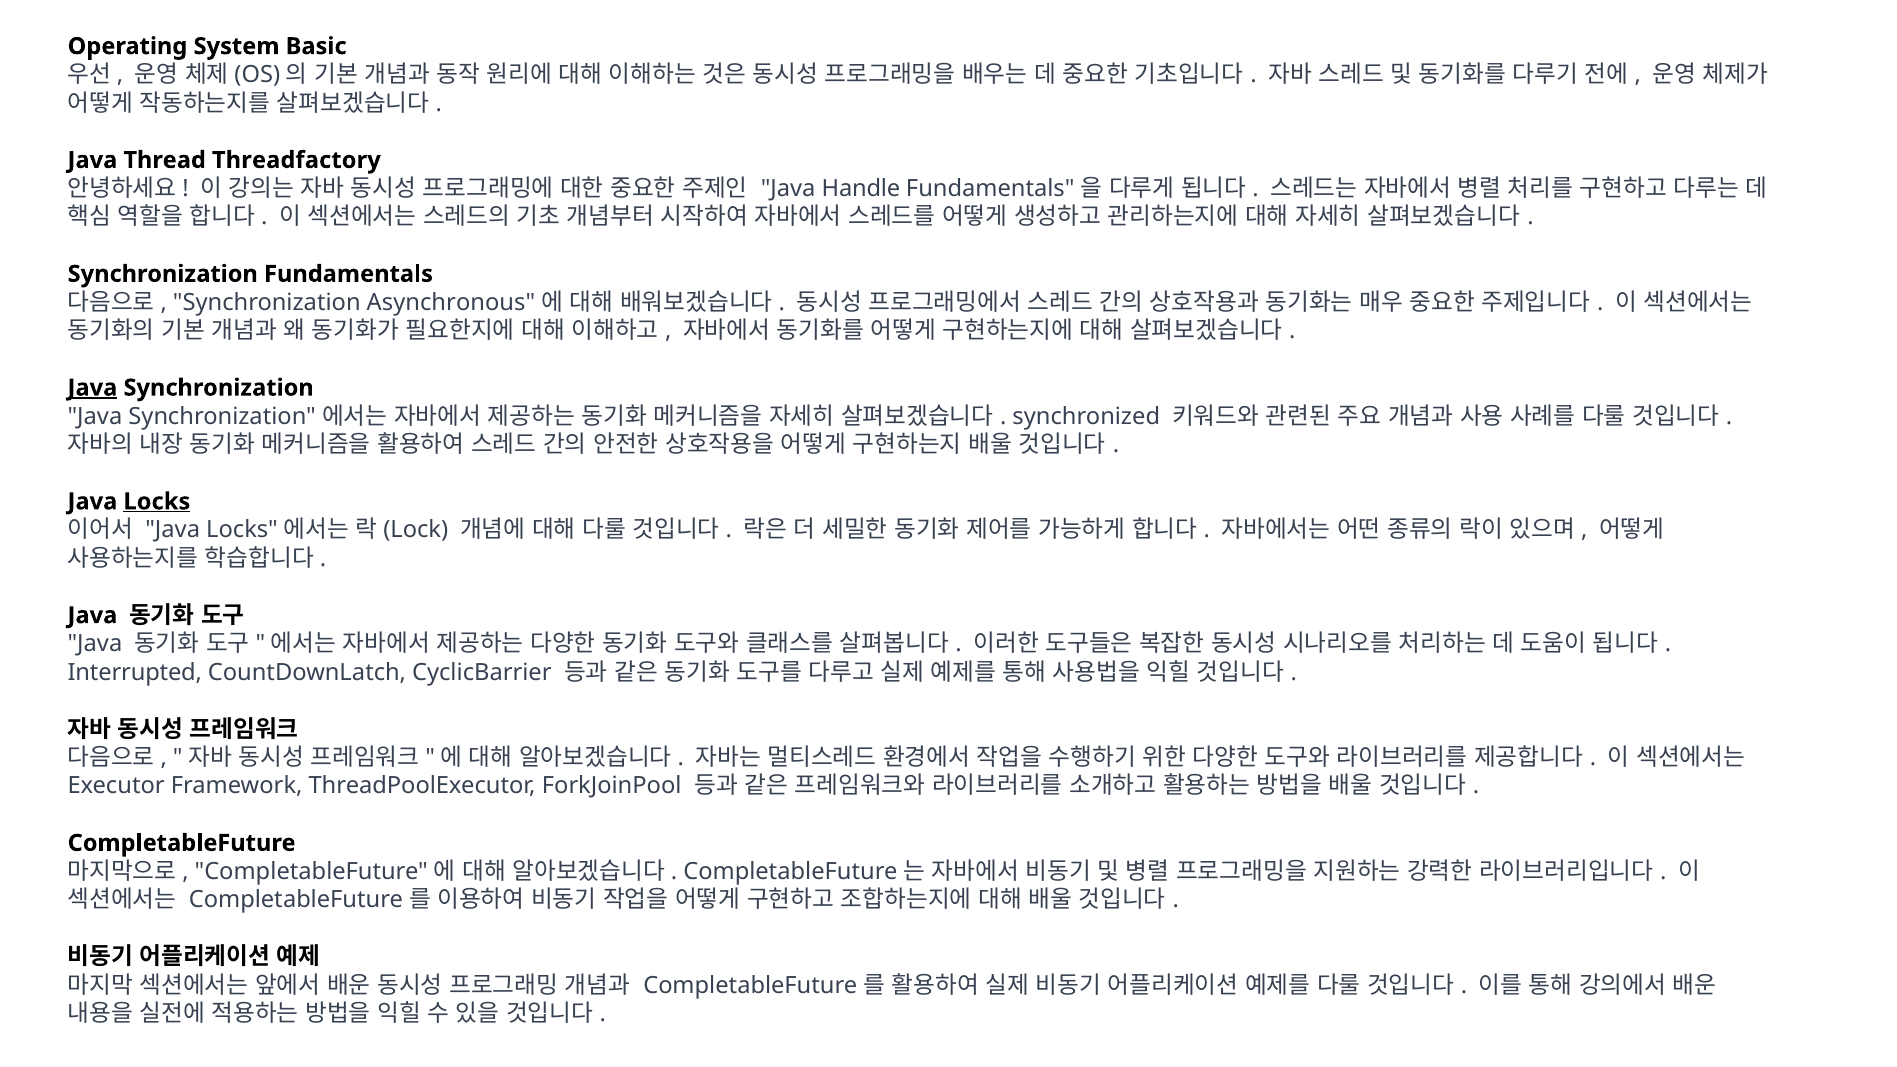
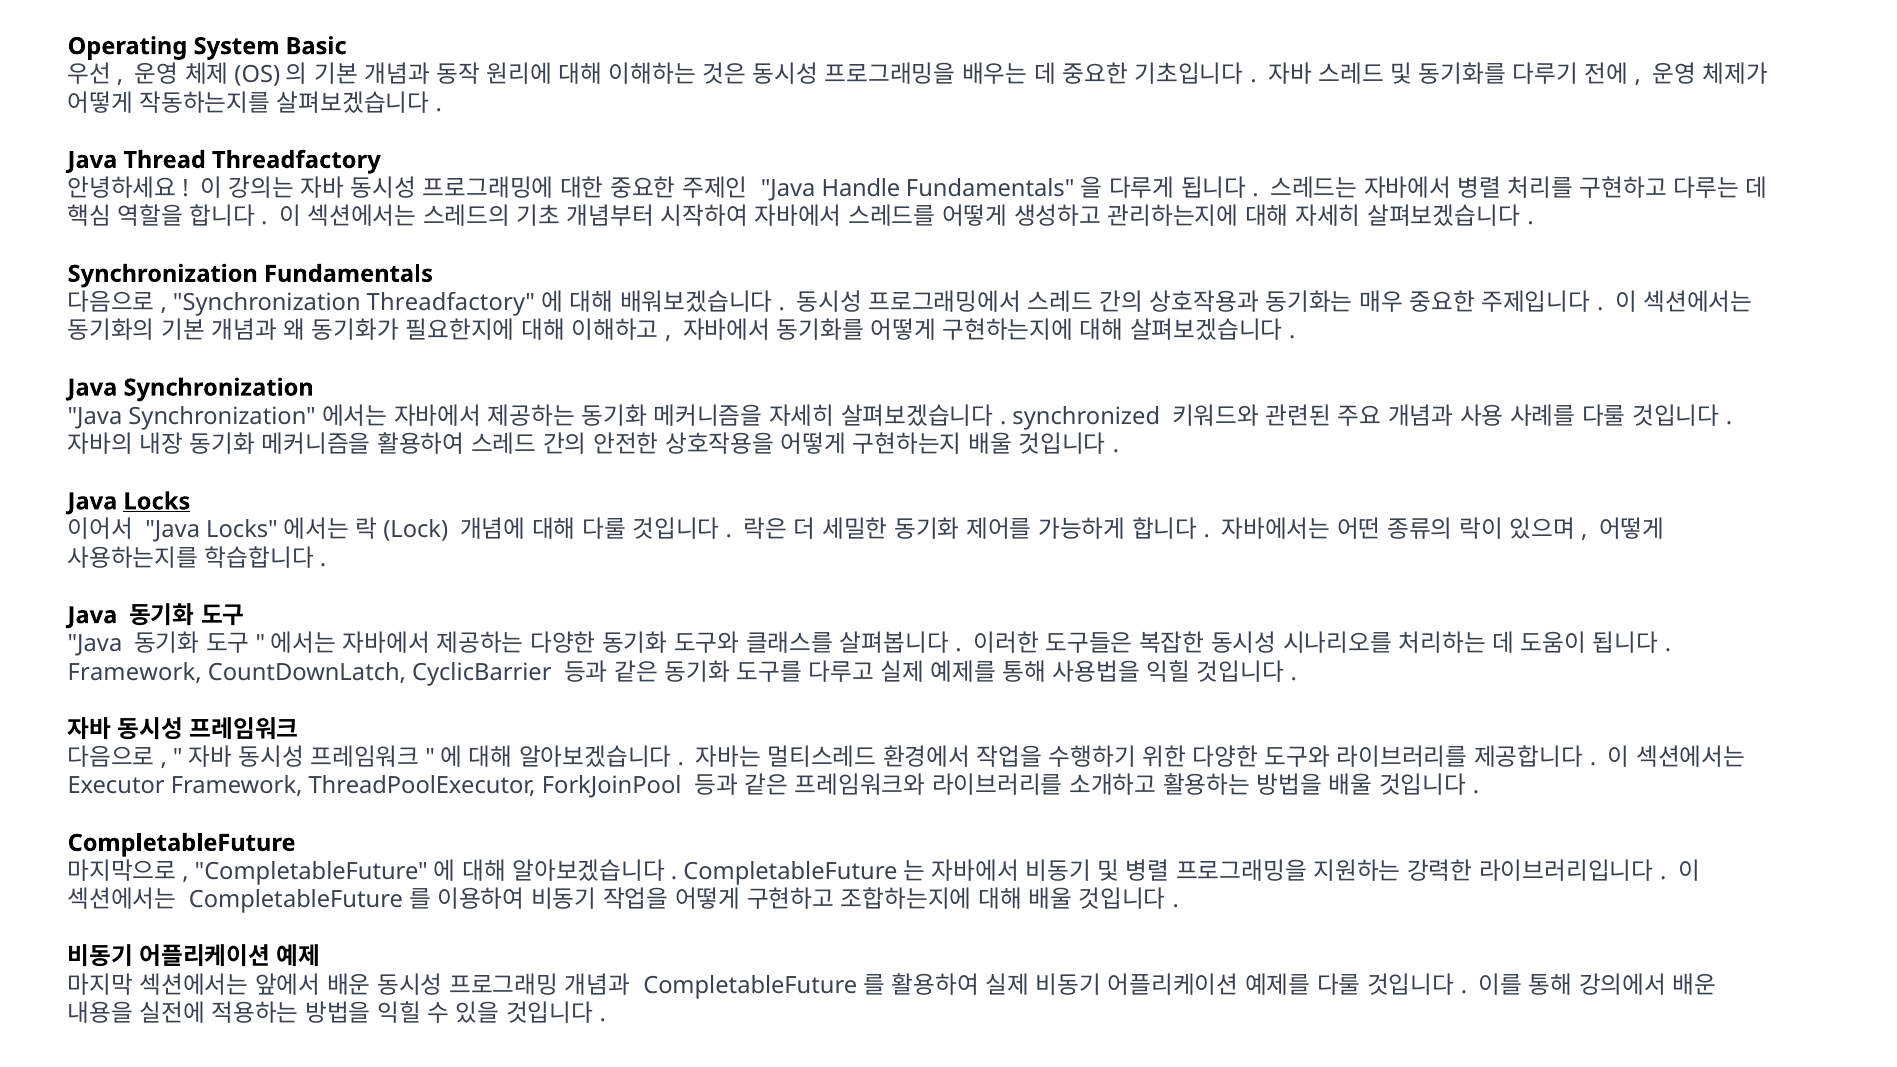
Synchronization Asynchronous: Asynchronous -> Threadfactory (451, 302)
Java underline: present -> none (92, 388)
Interrupted: Interrupted -> Framework (135, 672)
